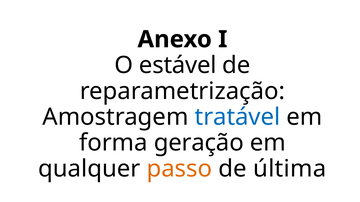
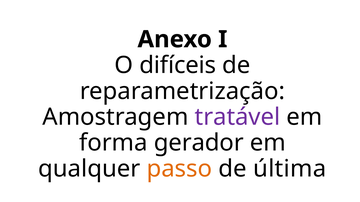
estável: estável -> difíceis (178, 65)
tratável colour: blue -> purple (237, 117)
geração: geração -> gerador (199, 143)
